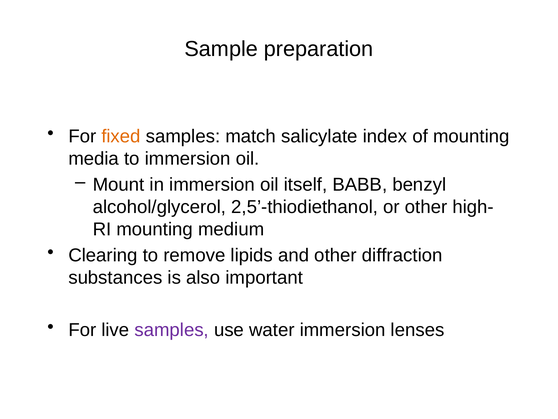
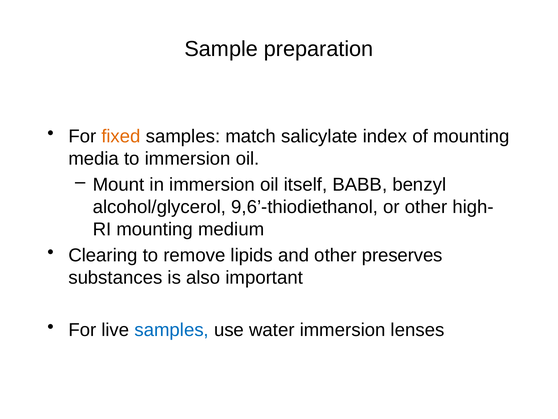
2,5’-thiodiethanol: 2,5’-thiodiethanol -> 9,6’-thiodiethanol (305, 207)
diffraction: diffraction -> preserves (402, 255)
samples colour: purple -> blue (172, 330)
